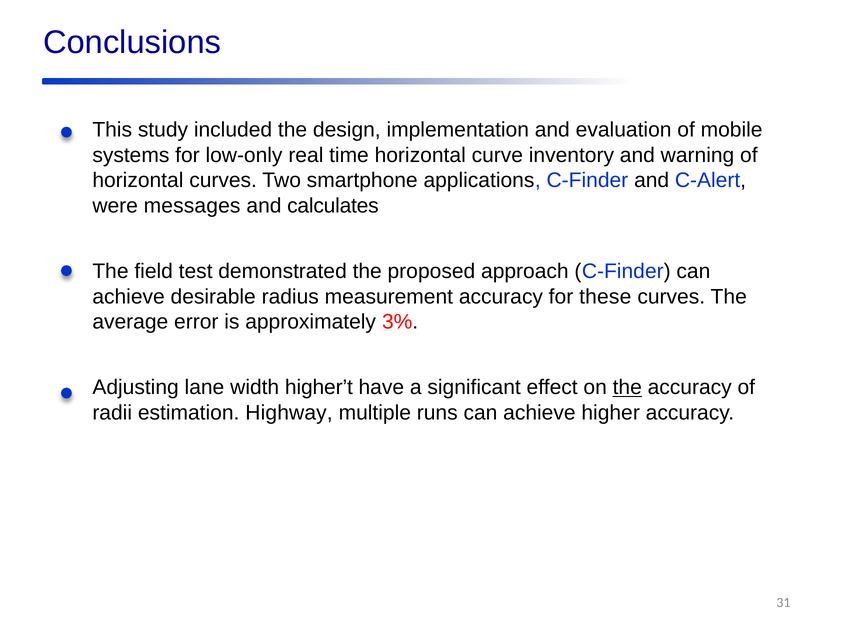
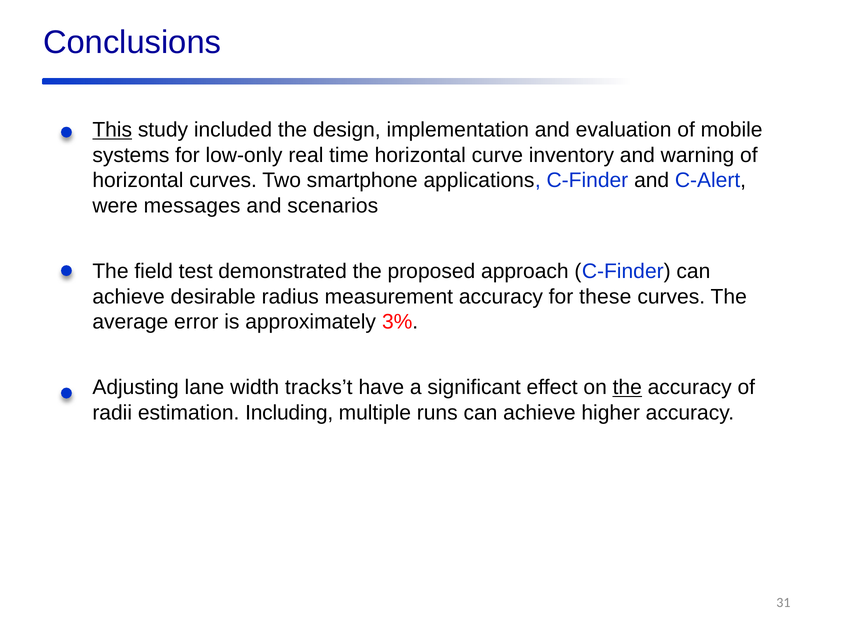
This underline: none -> present (112, 130)
calculates: calculates -> scenarios (333, 206)
higher’t: higher’t -> tracks’t (319, 387)
Highway: Highway -> Including (289, 413)
